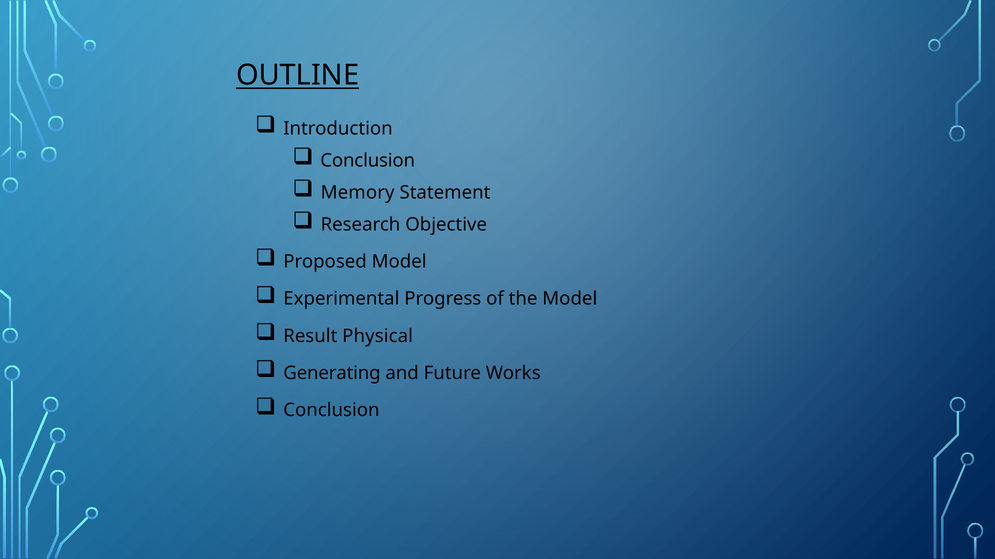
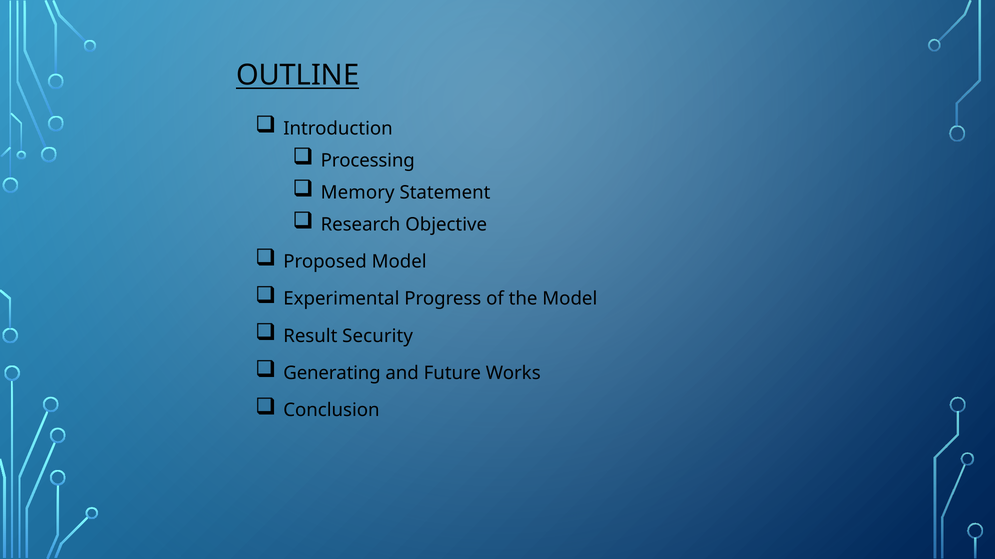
Conclusion: Conclusion -> Processing (368, 161)
Physical: Physical -> Security (378, 336)
